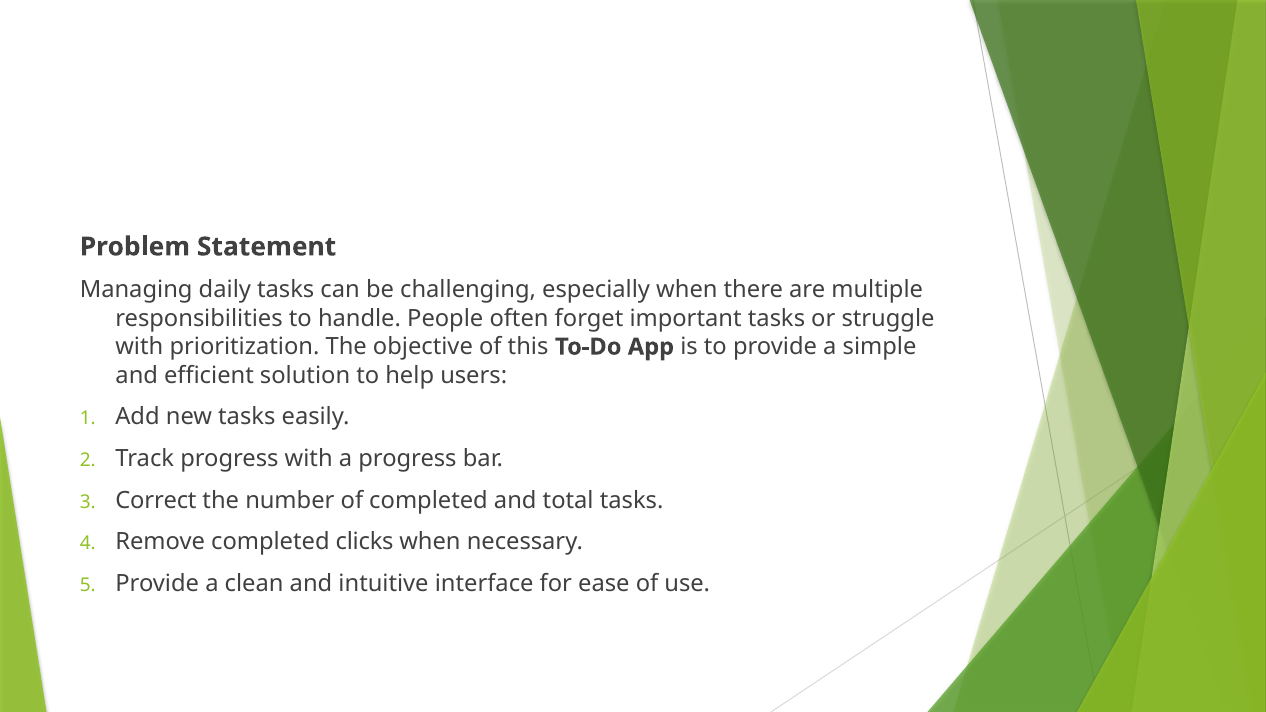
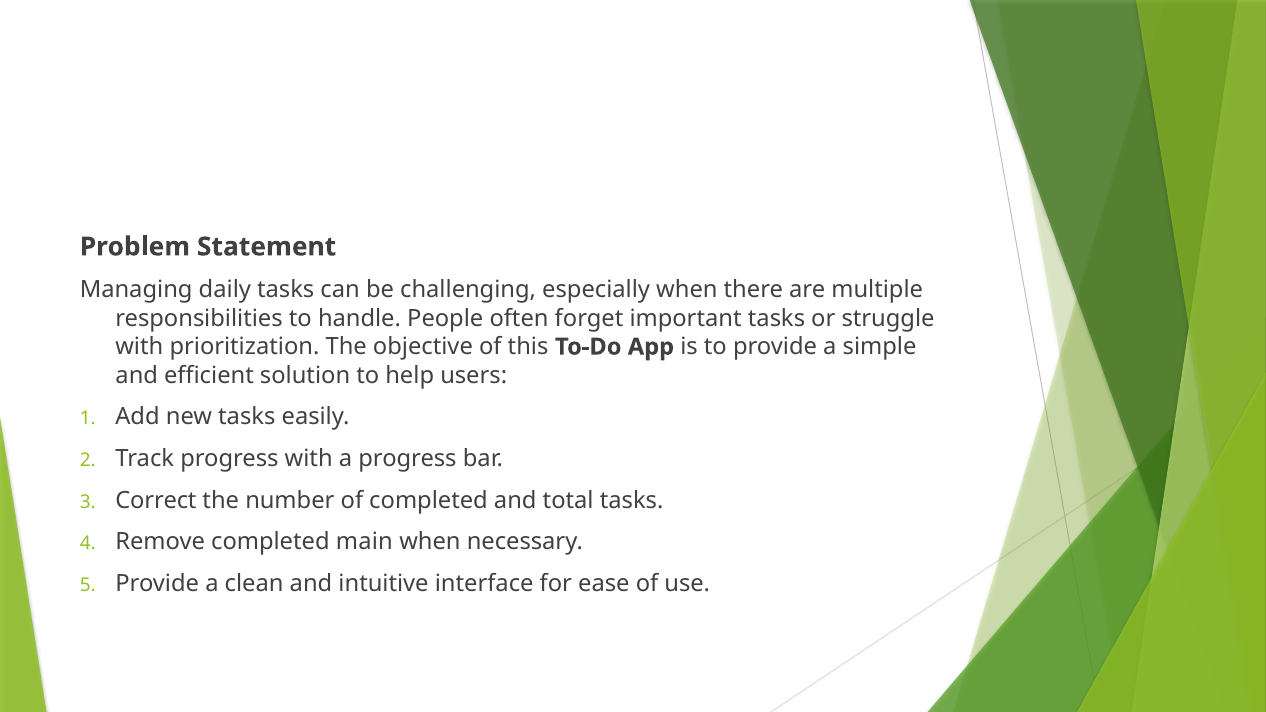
clicks: clicks -> main (364, 542)
